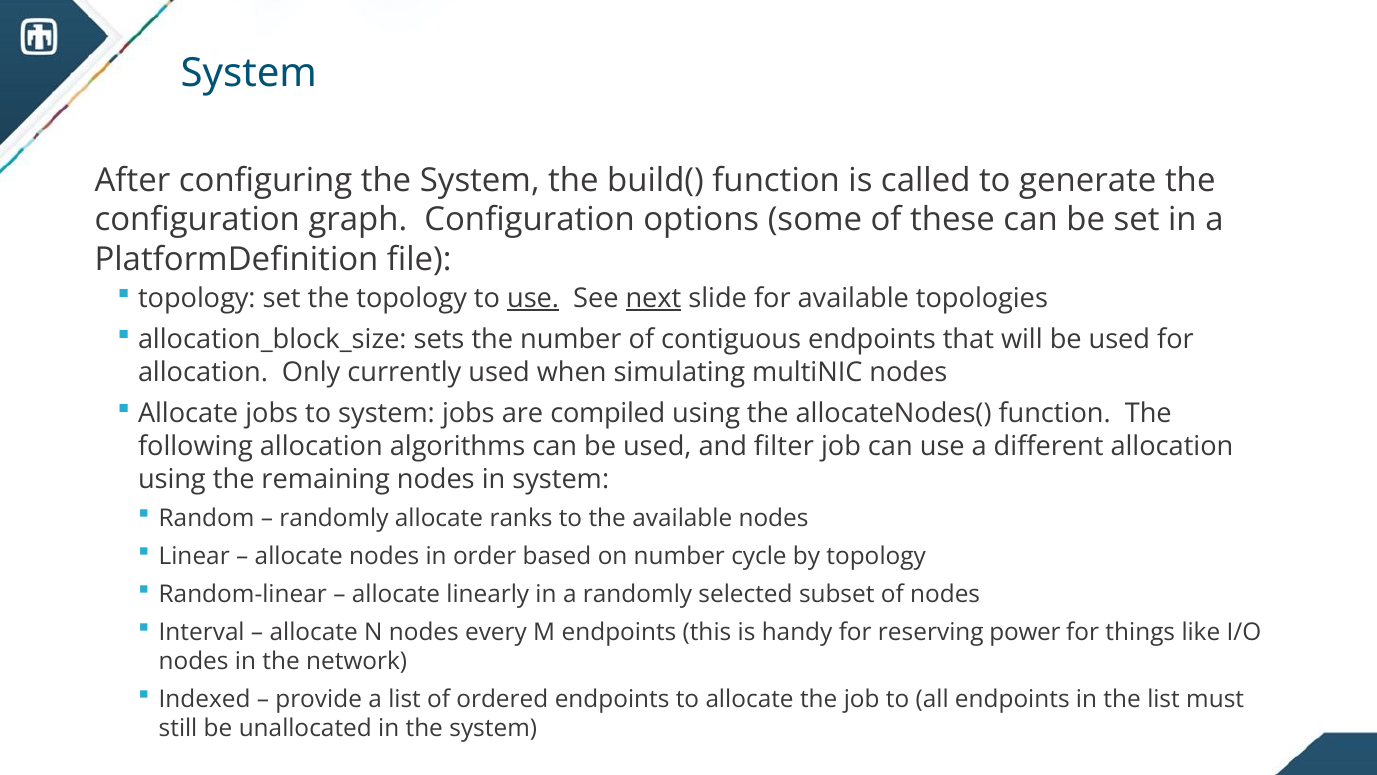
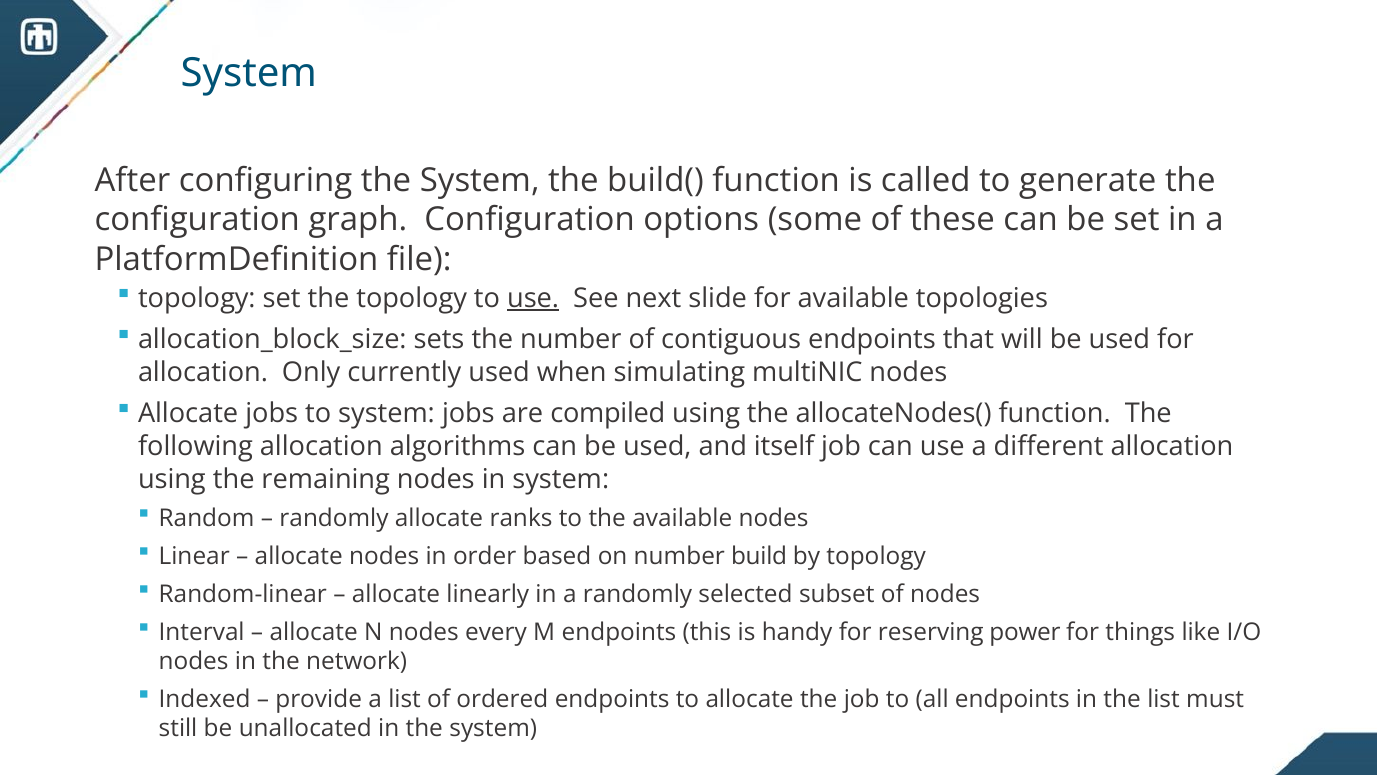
next underline: present -> none (653, 298)
filter: filter -> itself (784, 446)
cycle: cycle -> build (759, 556)
